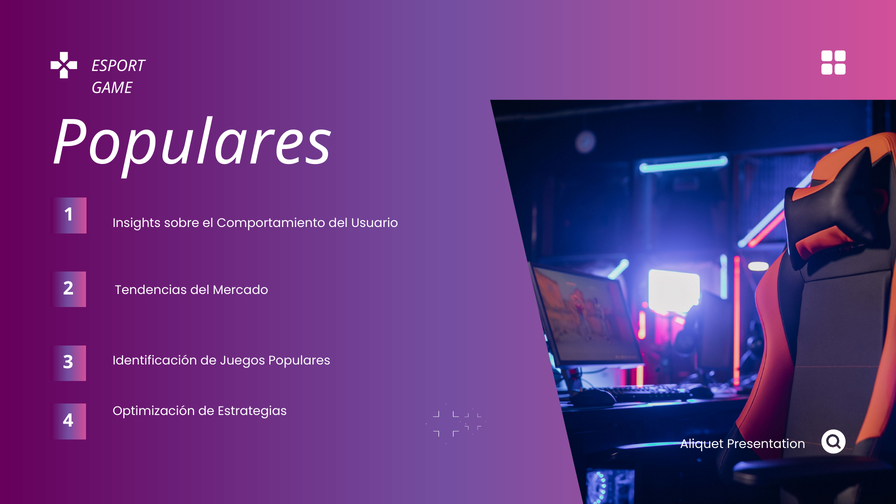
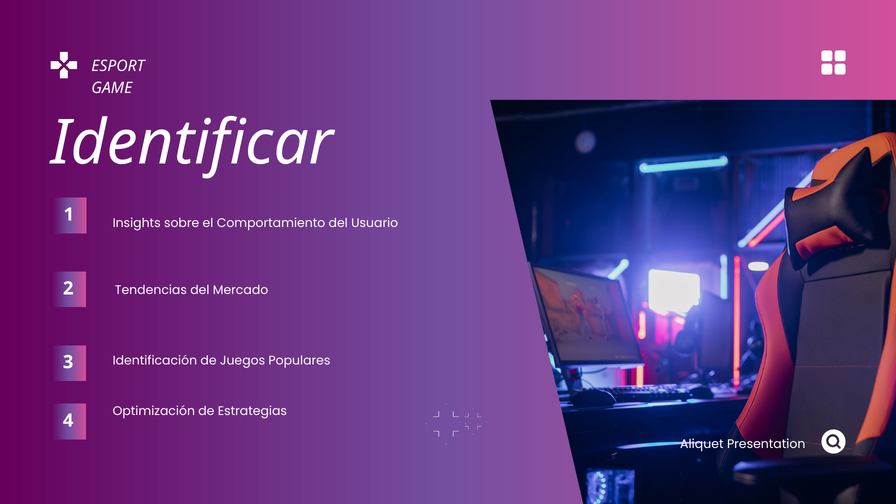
Populares: Populares -> Identificar (192, 143)
